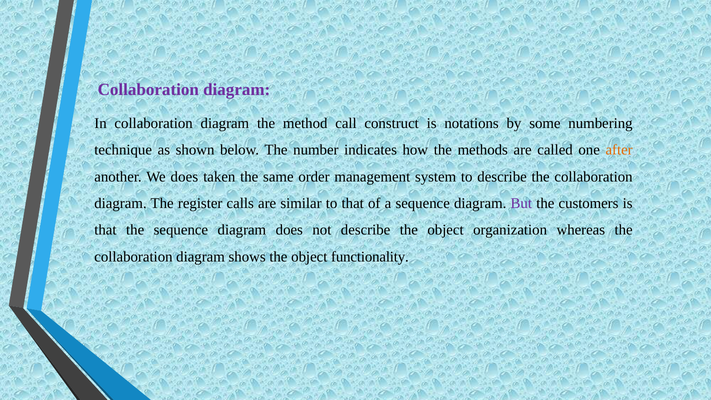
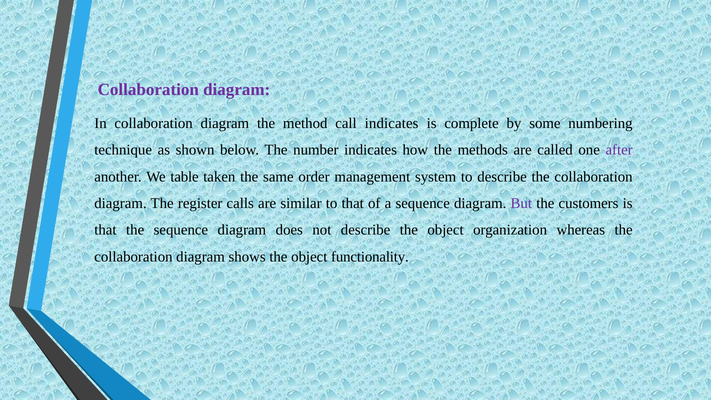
call construct: construct -> indicates (392, 123)
notations: notations -> complete (472, 123)
after colour: orange -> purple (619, 150)
We does: does -> table (185, 177)
